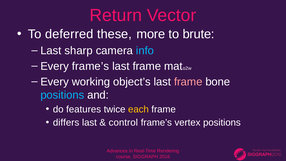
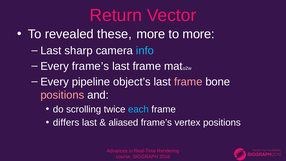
deferred: deferred -> revealed (69, 34)
to brute: brute -> more (199, 34)
working: working -> pipeline (91, 82)
positions colour: light blue -> pink (62, 95)
features: features -> scrolling (84, 109)
each colour: yellow -> light blue (138, 109)
control: control -> aliased (123, 123)
